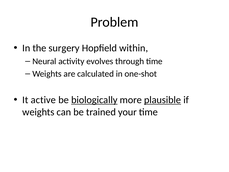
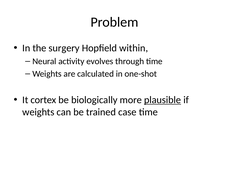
active: active -> cortex (43, 100)
biologically underline: present -> none (94, 100)
your: your -> case (127, 112)
